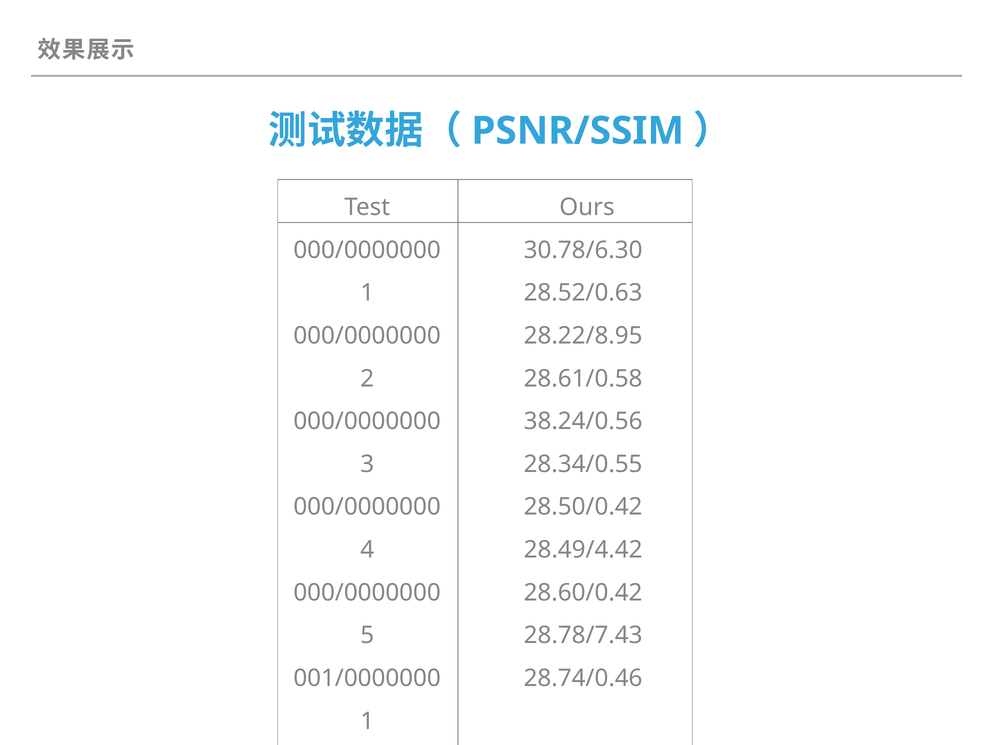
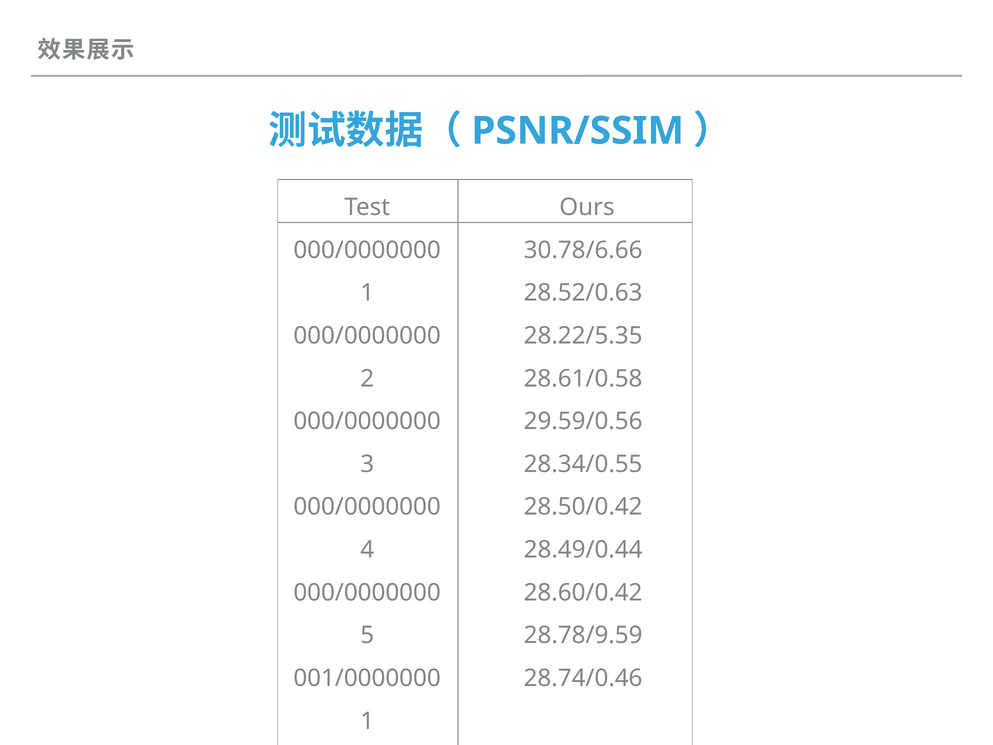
30.78/6.30: 30.78/6.30 -> 30.78/6.66 (583, 250)
28.22/8.95: 28.22/8.95 -> 28.22/5.35 (583, 336)
38.24/0.56: 38.24/0.56 -> 29.59/0.56 (583, 421)
28.49/4.42: 28.49/4.42 -> 28.49/0.44 (583, 550)
28.78/7.43: 28.78/7.43 -> 28.78/9.59 (583, 635)
